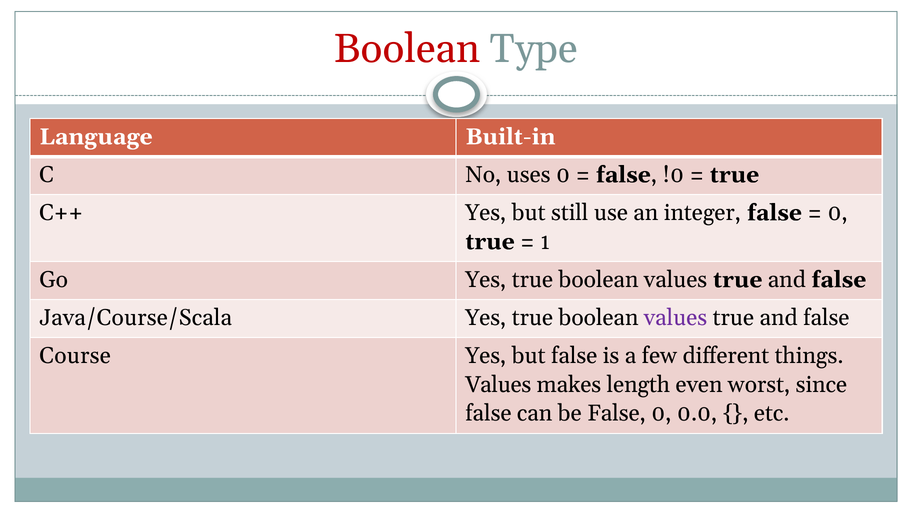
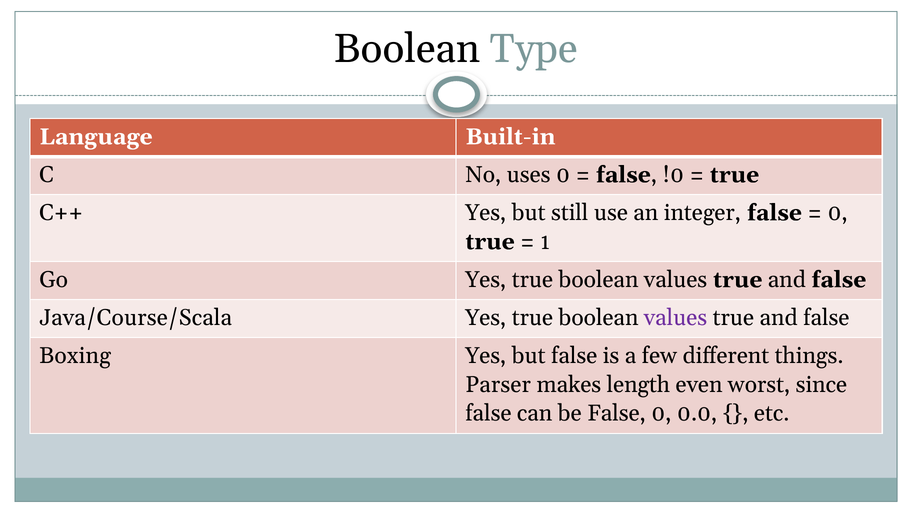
Boolean colour: red -> black (407, 49)
Course: Course -> Boxing (75, 356)
Values: Values -> Parser (498, 385)
